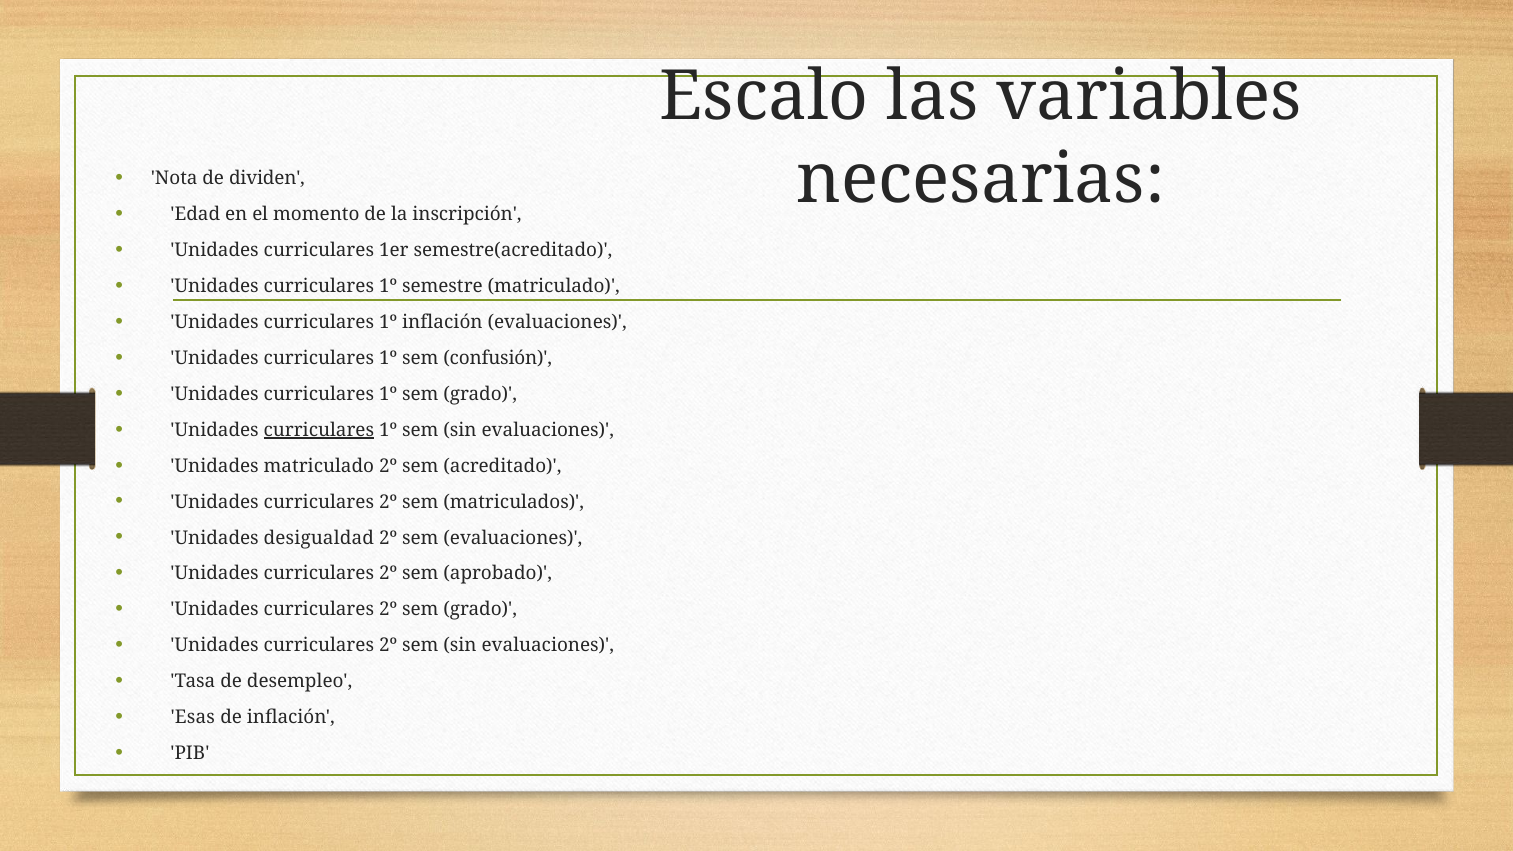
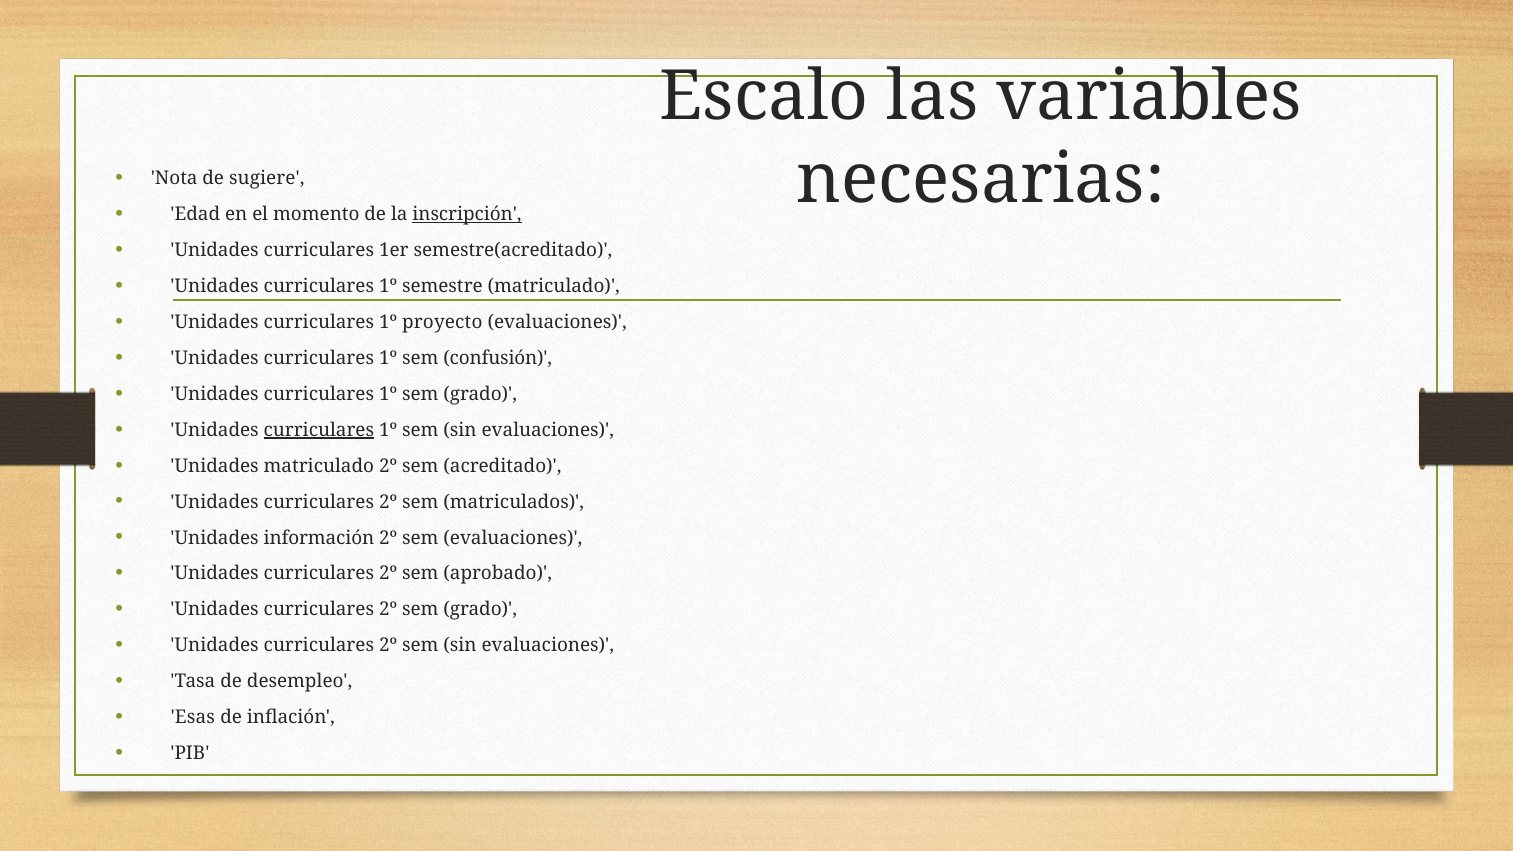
dividen: dividen -> sugiere (267, 178)
inscripción underline: none -> present (467, 214)
1º inflación: inflación -> proyecto (442, 322)
desigualdad: desigualdad -> información (319, 538)
